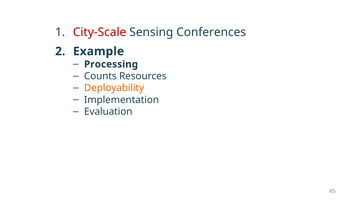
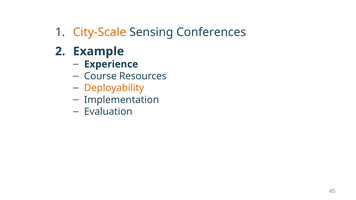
City-Scale colour: red -> orange (100, 32)
Processing: Processing -> Experience (111, 64)
Counts: Counts -> Course (100, 76)
